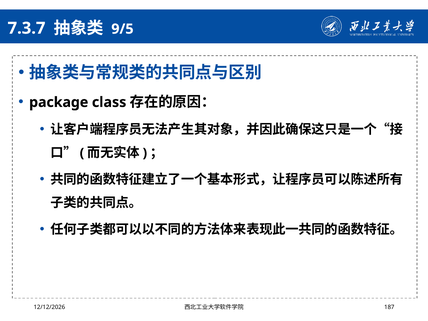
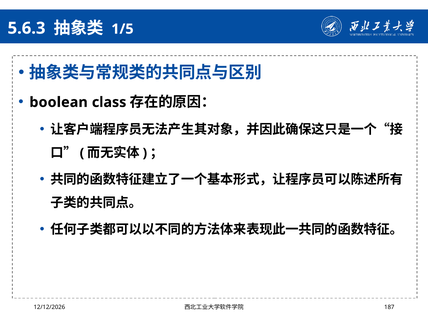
7.3.7: 7.3.7 -> 5.6.3 (27, 28)
9/5: 9/5 -> 1/5 (122, 29)
package: package -> boolean (59, 102)
